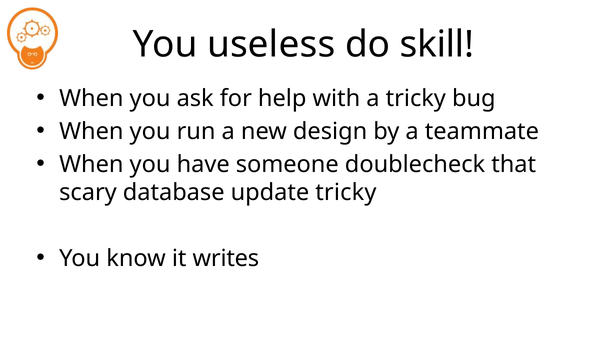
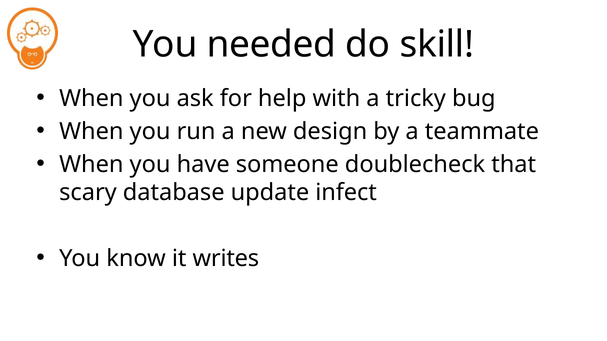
useless: useless -> needed (271, 45)
update tricky: tricky -> infect (346, 193)
